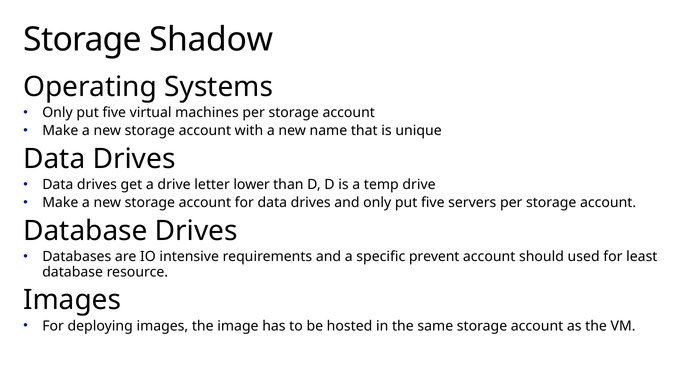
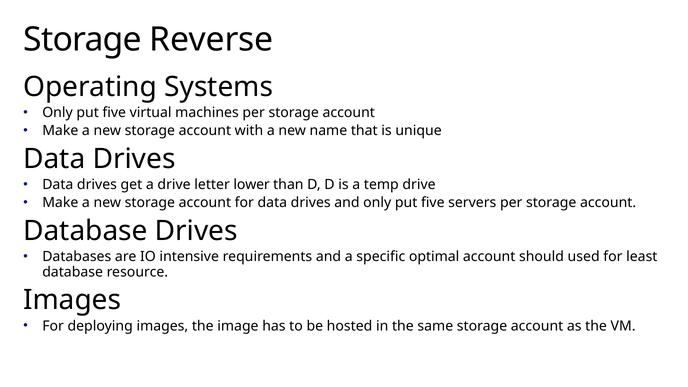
Shadow: Shadow -> Reverse (211, 39)
prevent: prevent -> optimal (434, 257)
